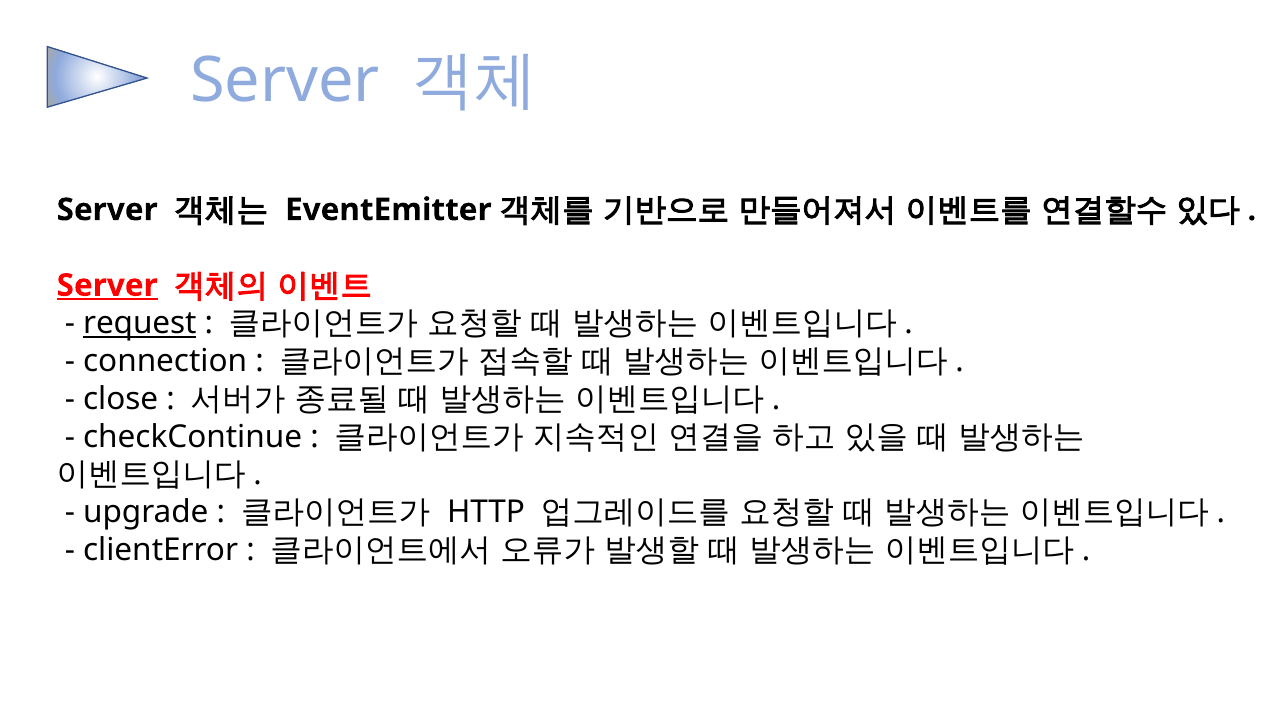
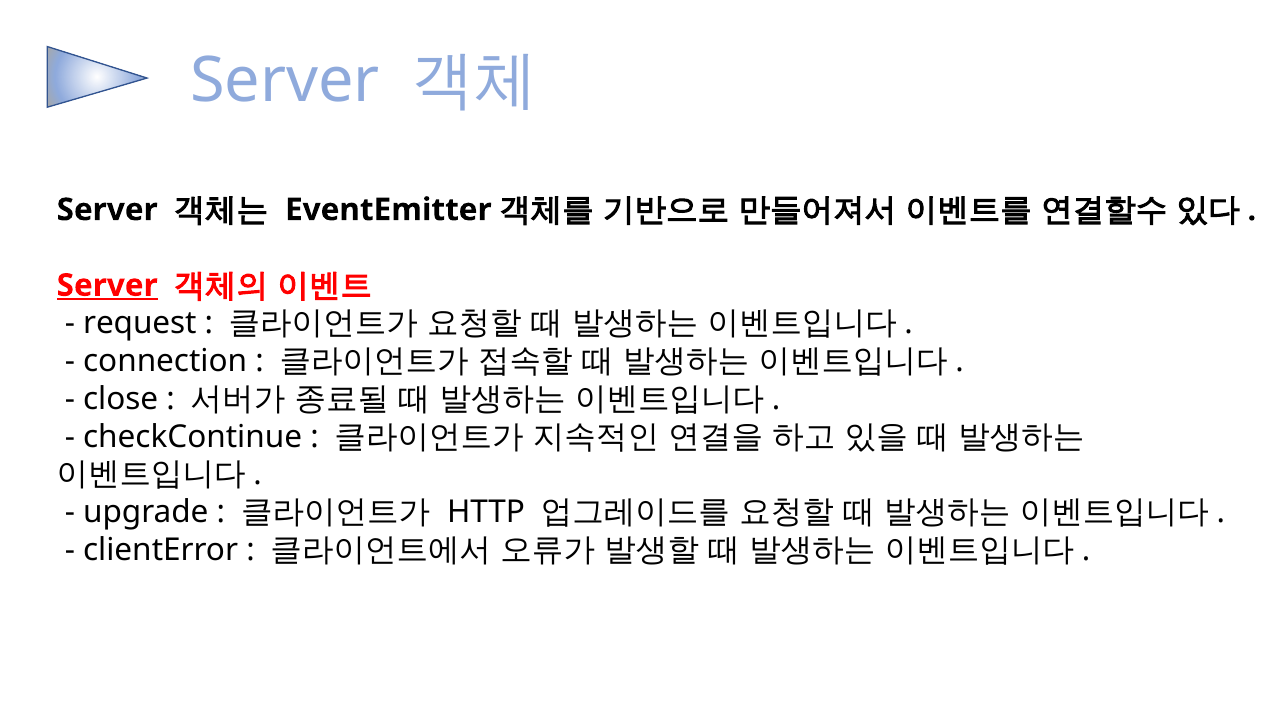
request underline: present -> none (140, 323)
